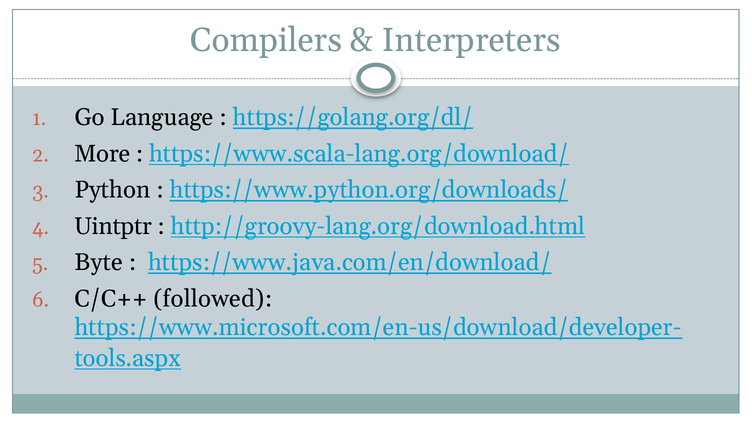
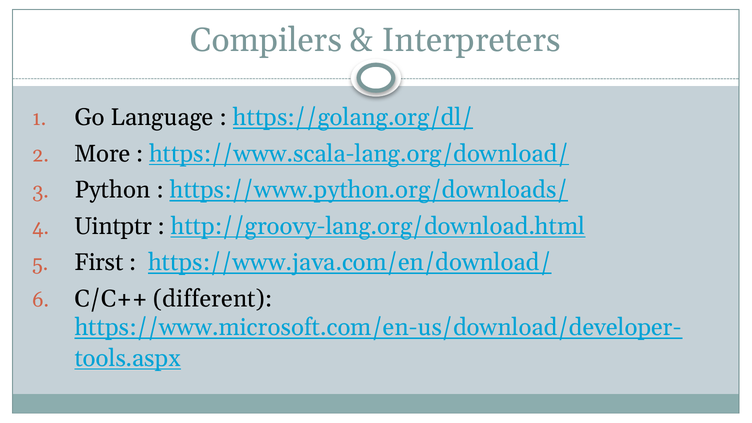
Byte: Byte -> First (99, 262)
followed: followed -> different (213, 299)
